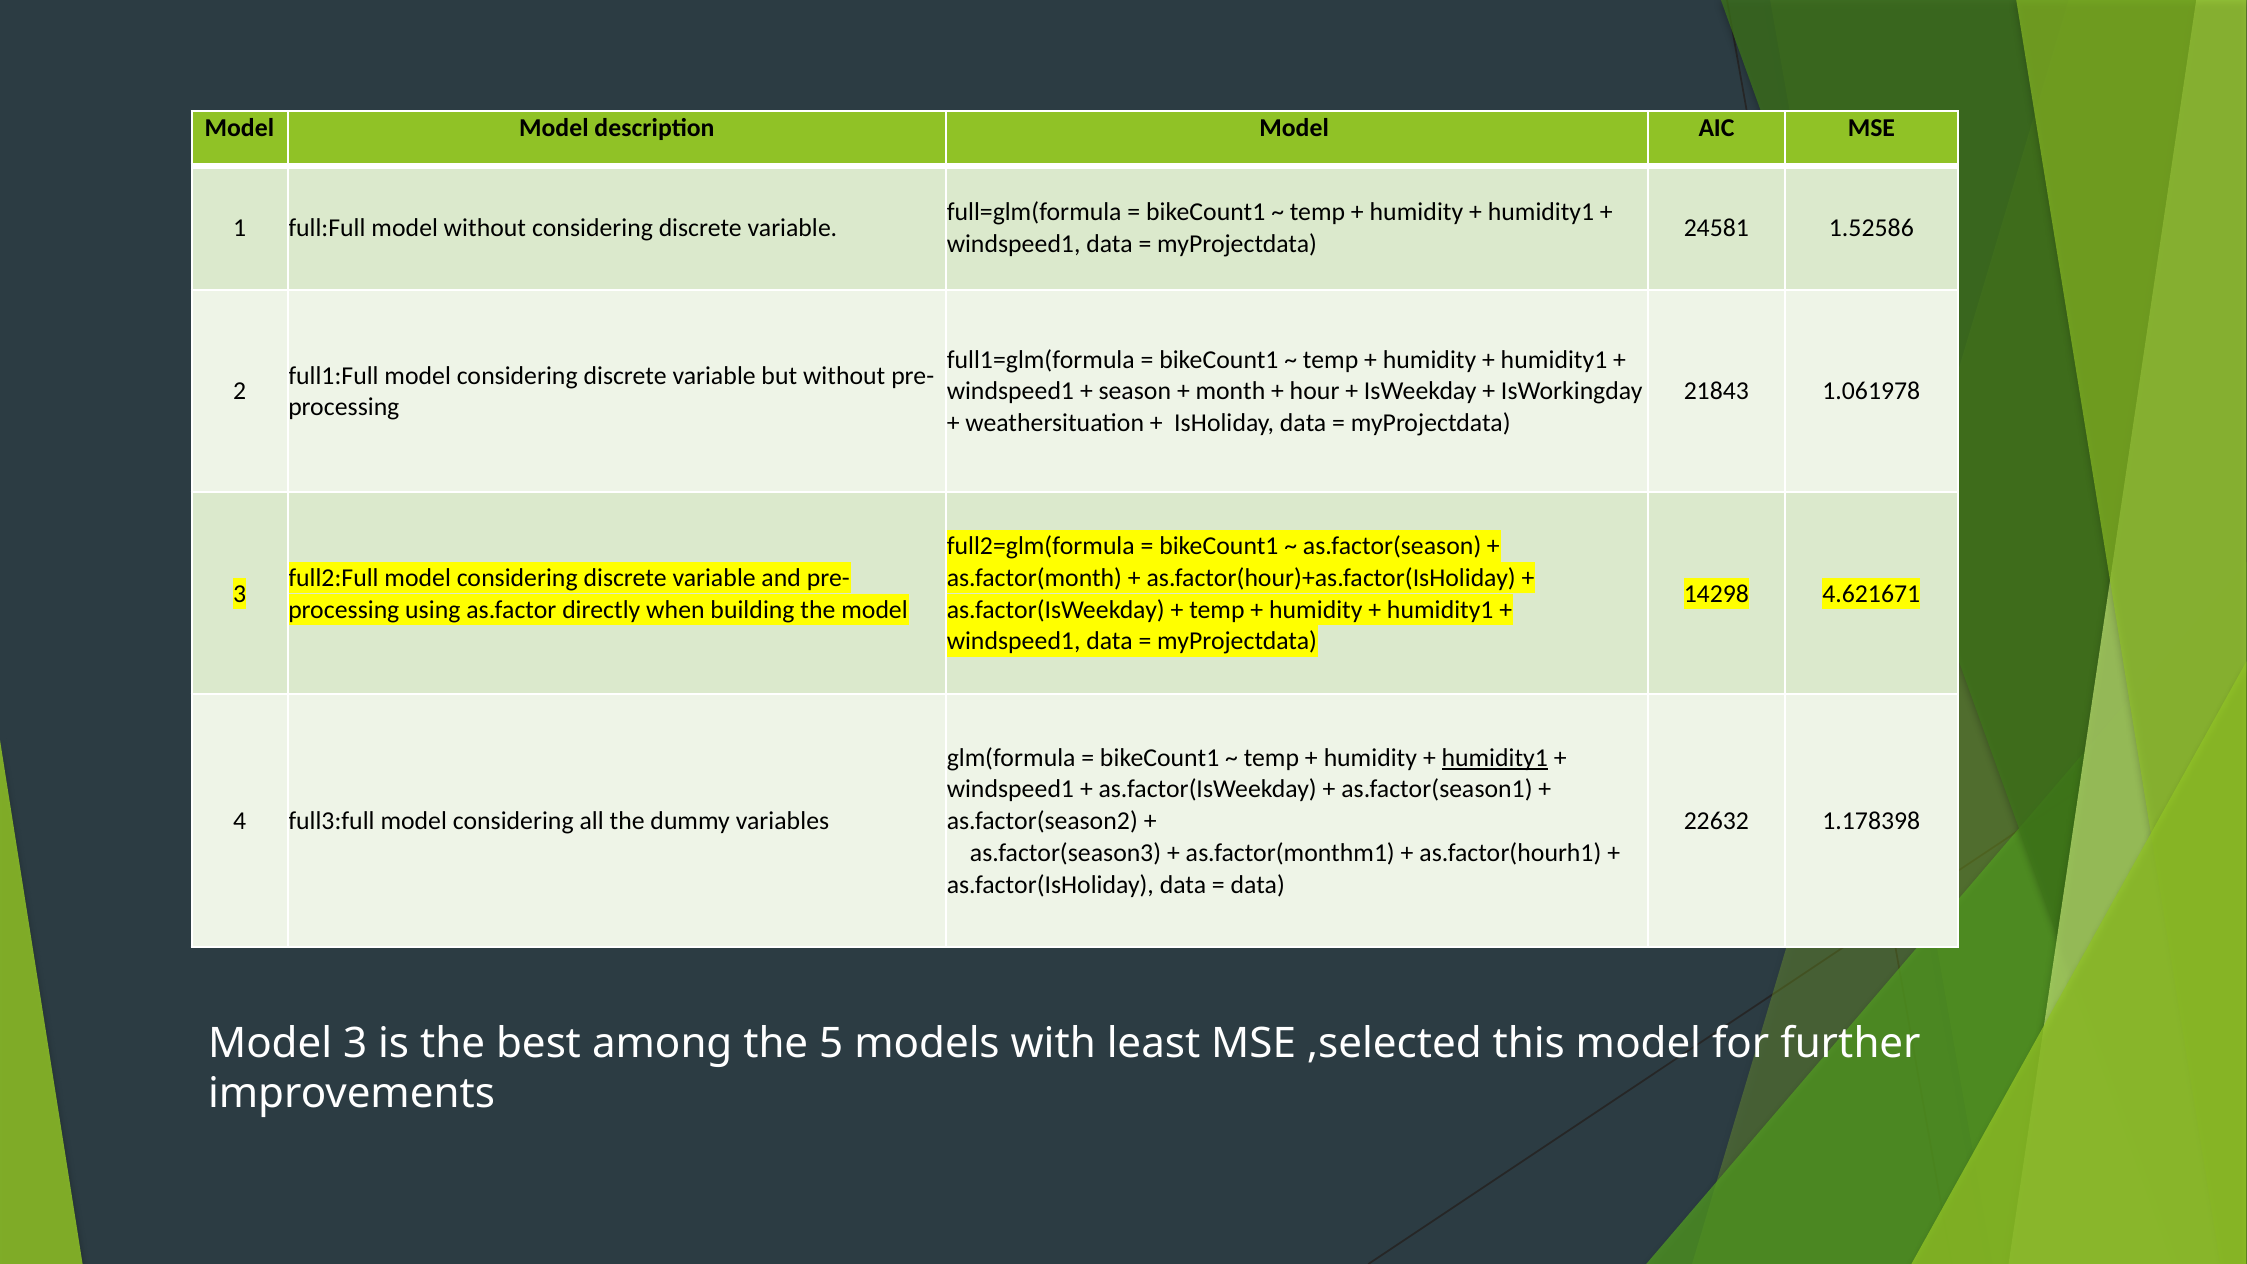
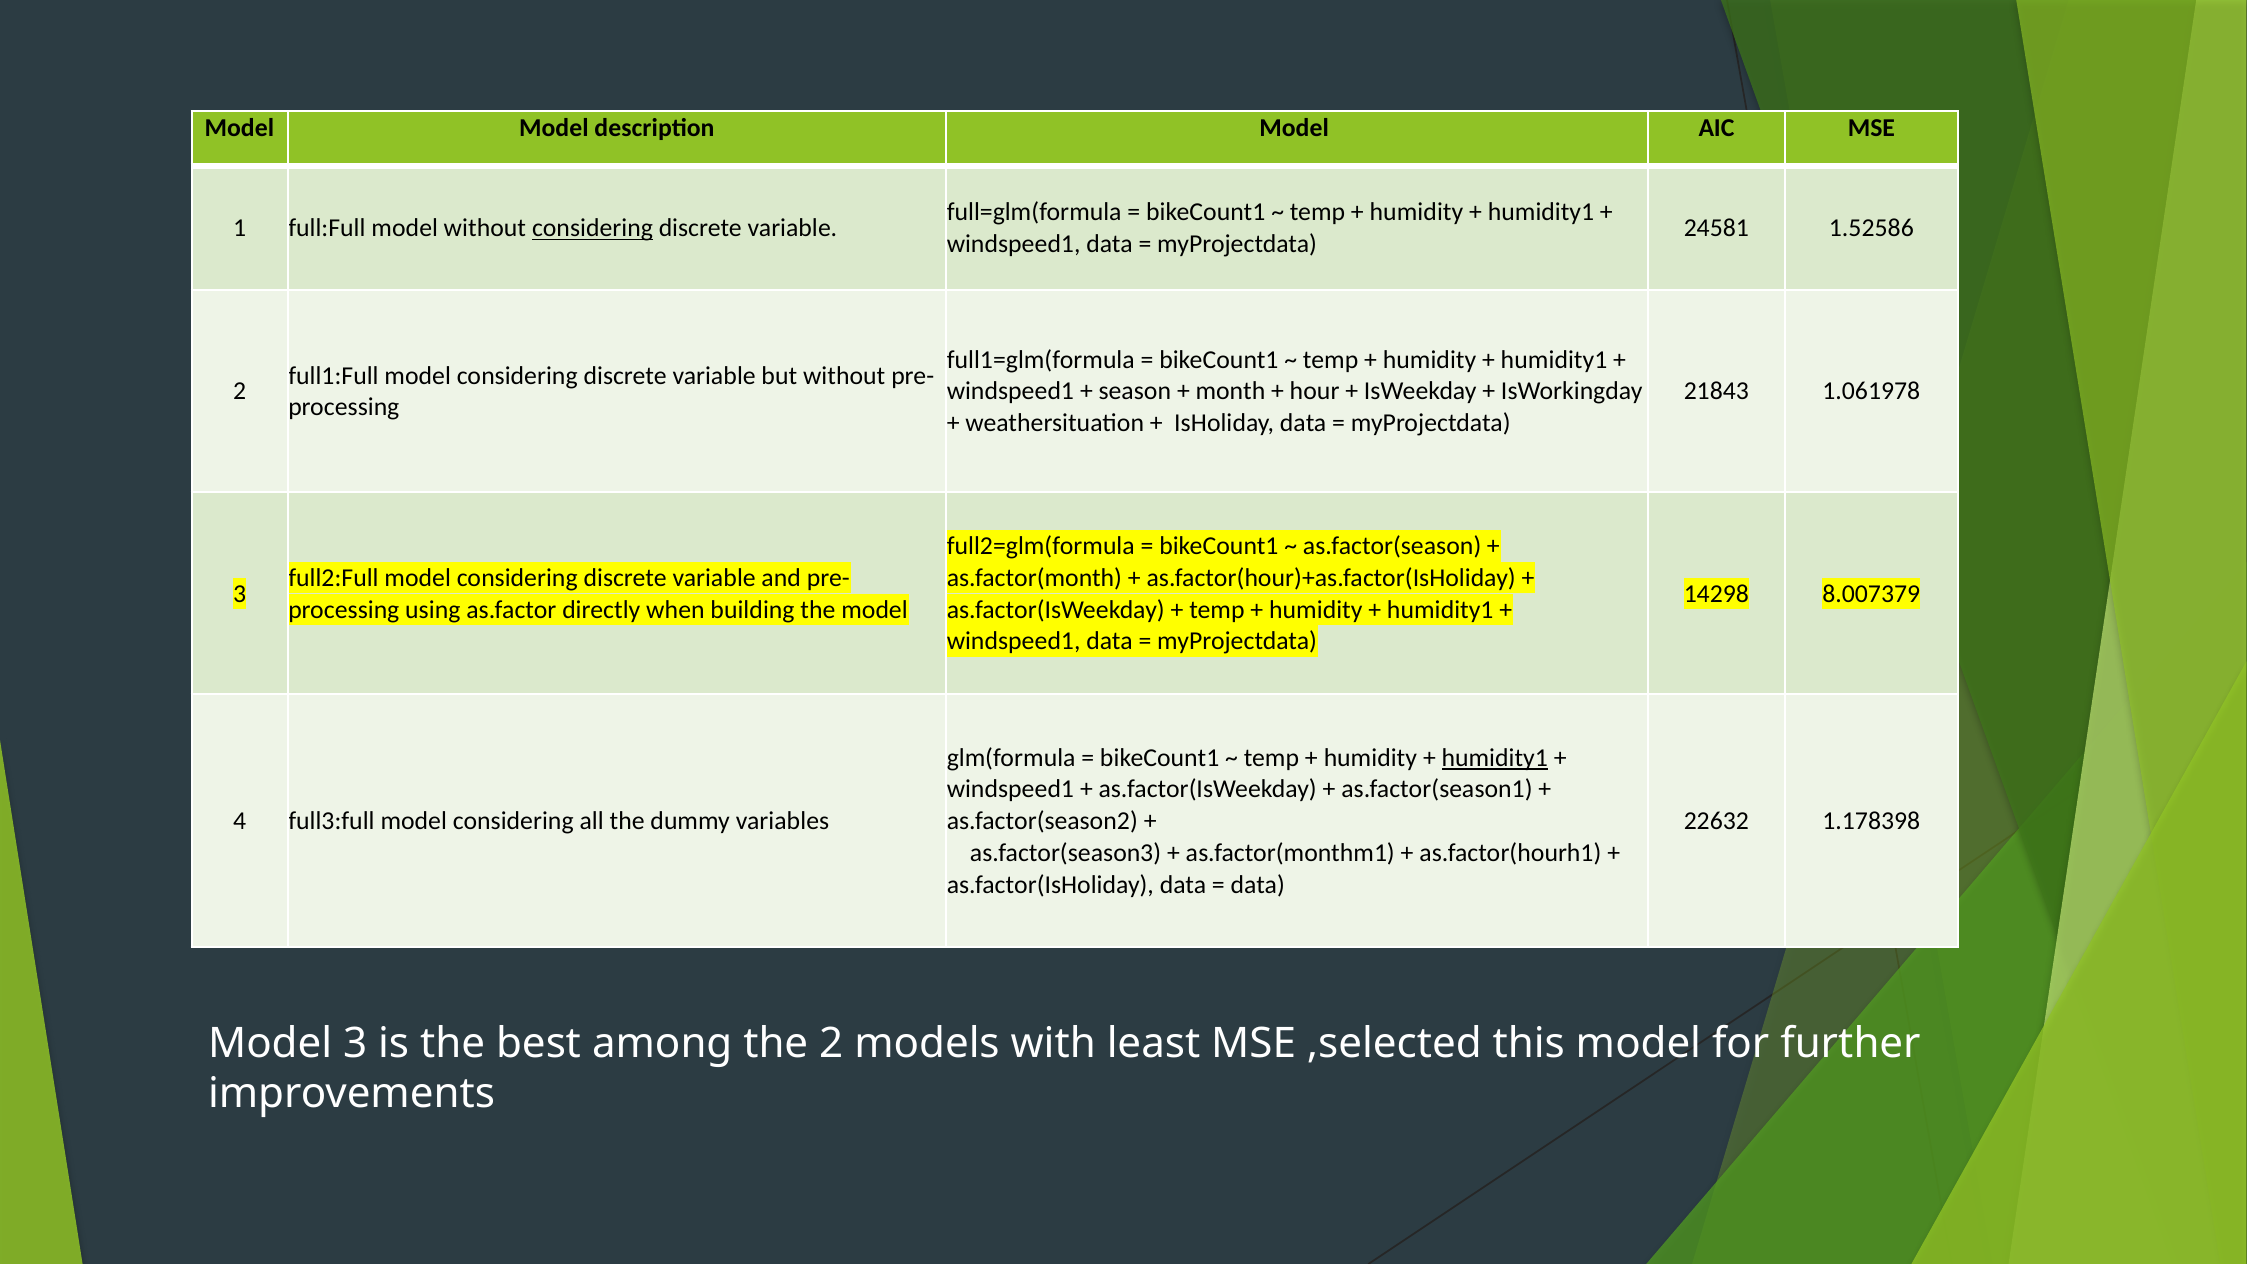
considering underline: none -> present (592, 228)
4.621671: 4.621671 -> 8.007379 (1871, 594)
the 5: 5 -> 2 (831, 1043)
